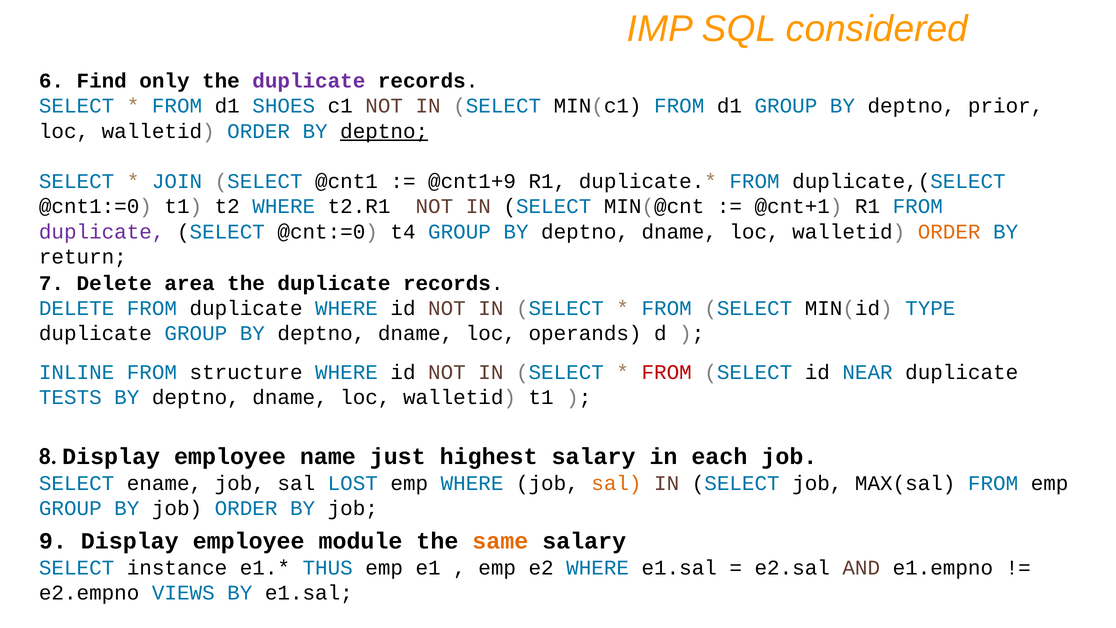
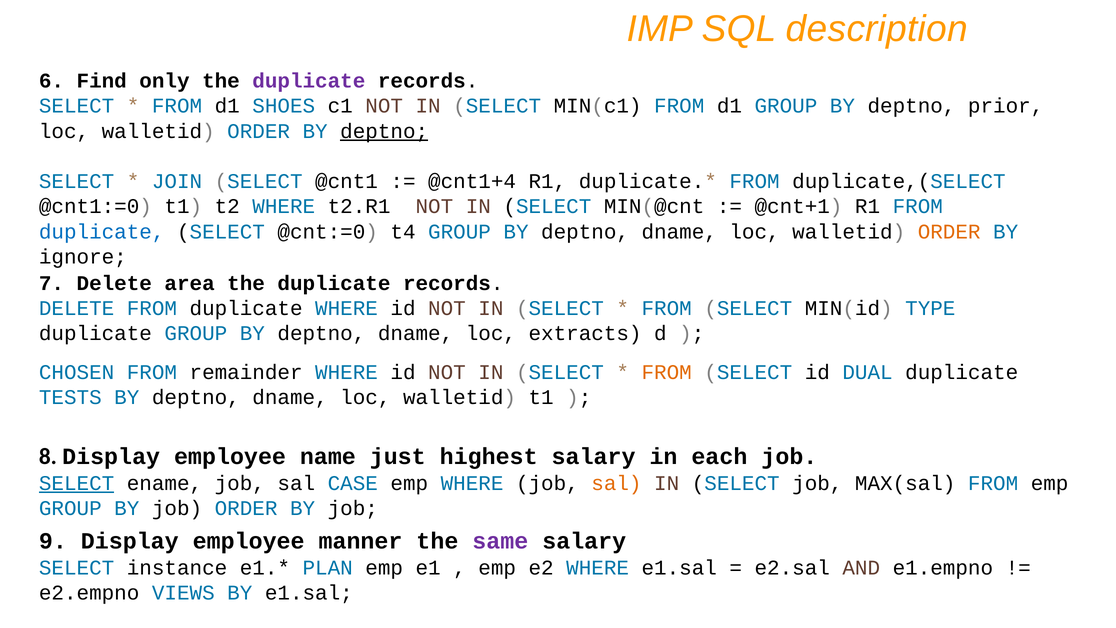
considered: considered -> description (877, 29)
@cnt1+9: @cnt1+9 -> @cnt1+4 (472, 181)
duplicate colour: purple -> blue (102, 232)
return: return -> ignore (83, 257)
operands: operands -> extracts (585, 333)
INLINE: INLINE -> CHOSEN (77, 372)
structure: structure -> remainder (246, 372)
FROM colour: red -> orange (667, 372)
NEAR: NEAR -> DUAL (868, 372)
SELECT underline: none -> present (77, 483)
LOST: LOST -> CASE (353, 483)
module: module -> manner (360, 541)
same colour: orange -> purple (500, 541)
THUS: THUS -> PLAN (328, 567)
